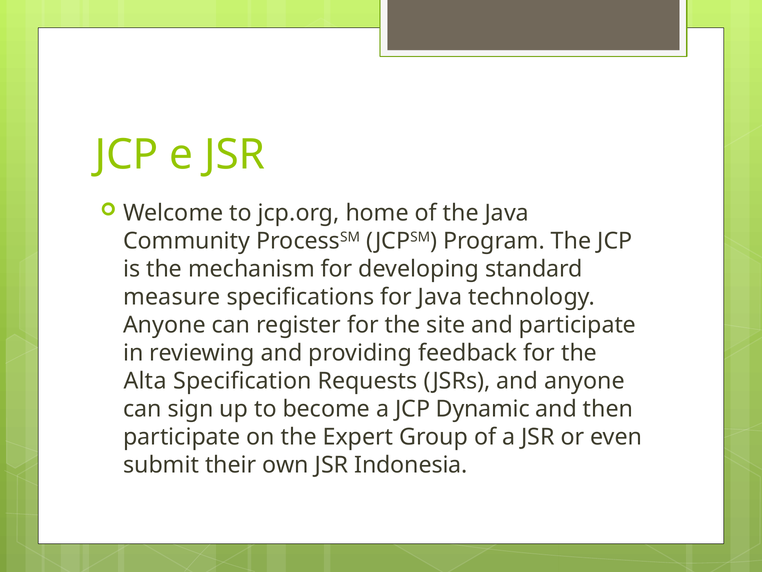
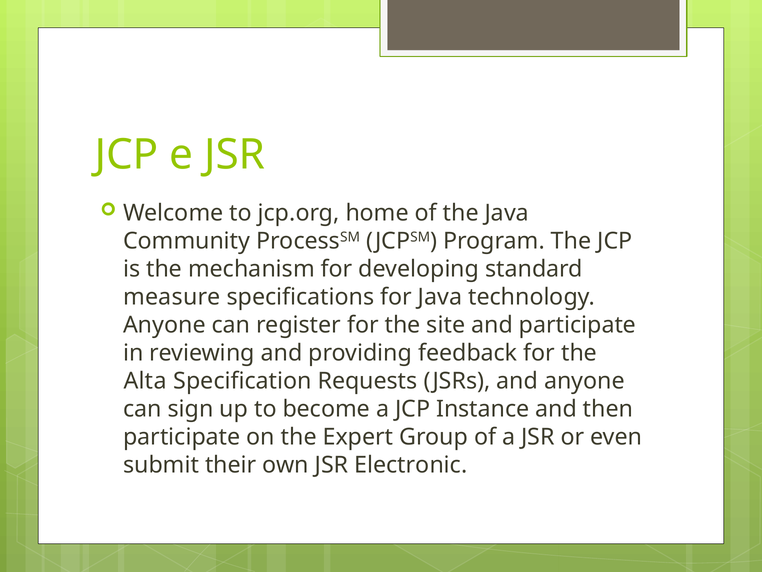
Dynamic: Dynamic -> Instance (483, 409)
Indonesia: Indonesia -> Electronic (411, 464)
